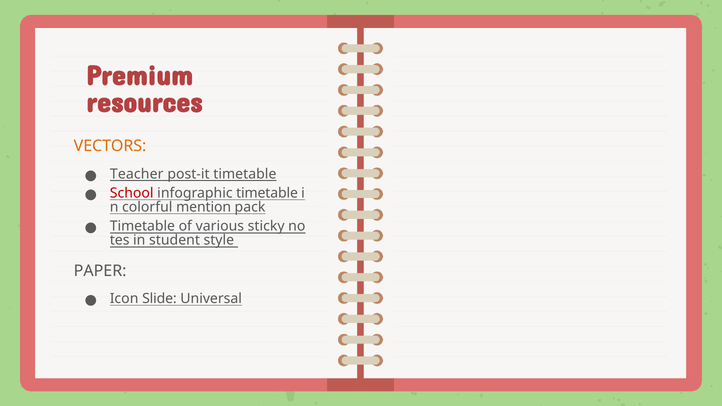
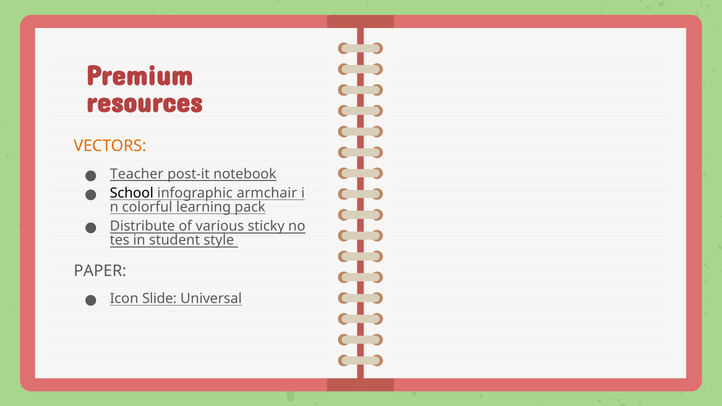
post-it timetable: timetable -> notebook (245, 174)
School colour: red -> black (132, 193)
infographic timetable: timetable -> armchair (267, 193)
mention: mention -> learning (204, 207)
Timetable: Timetable -> Distribute (142, 226)
